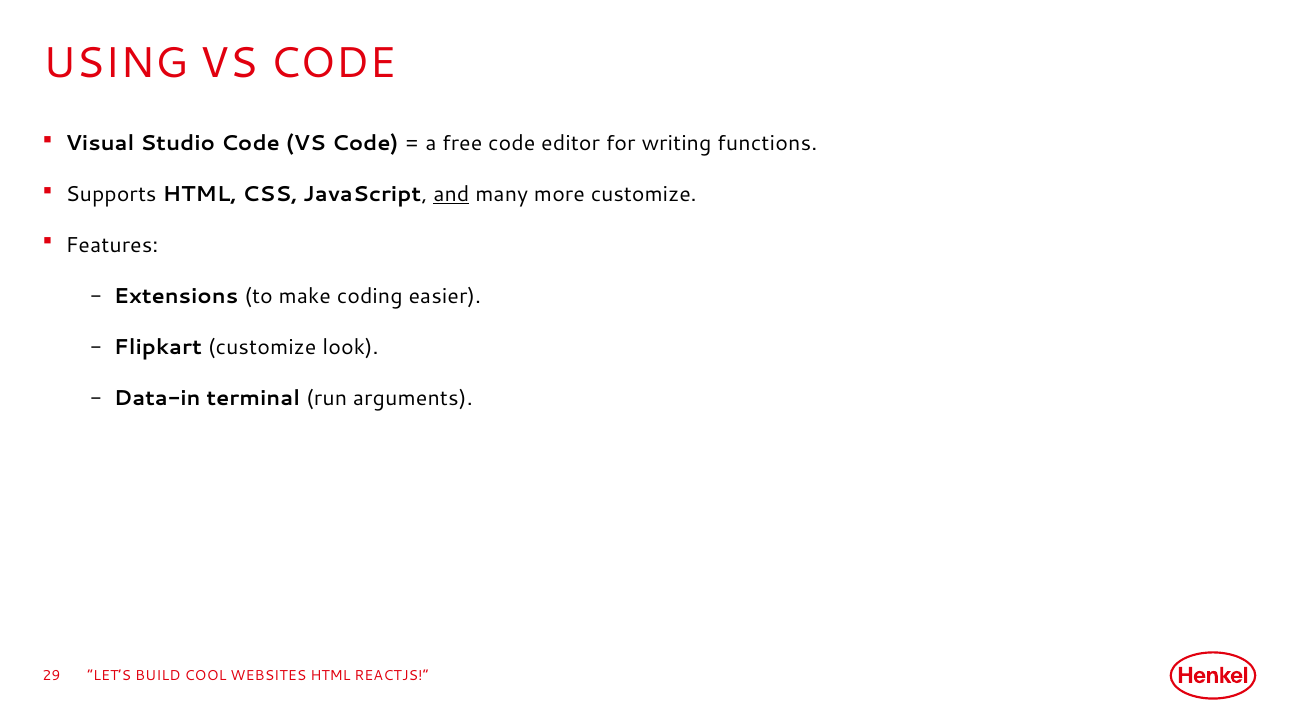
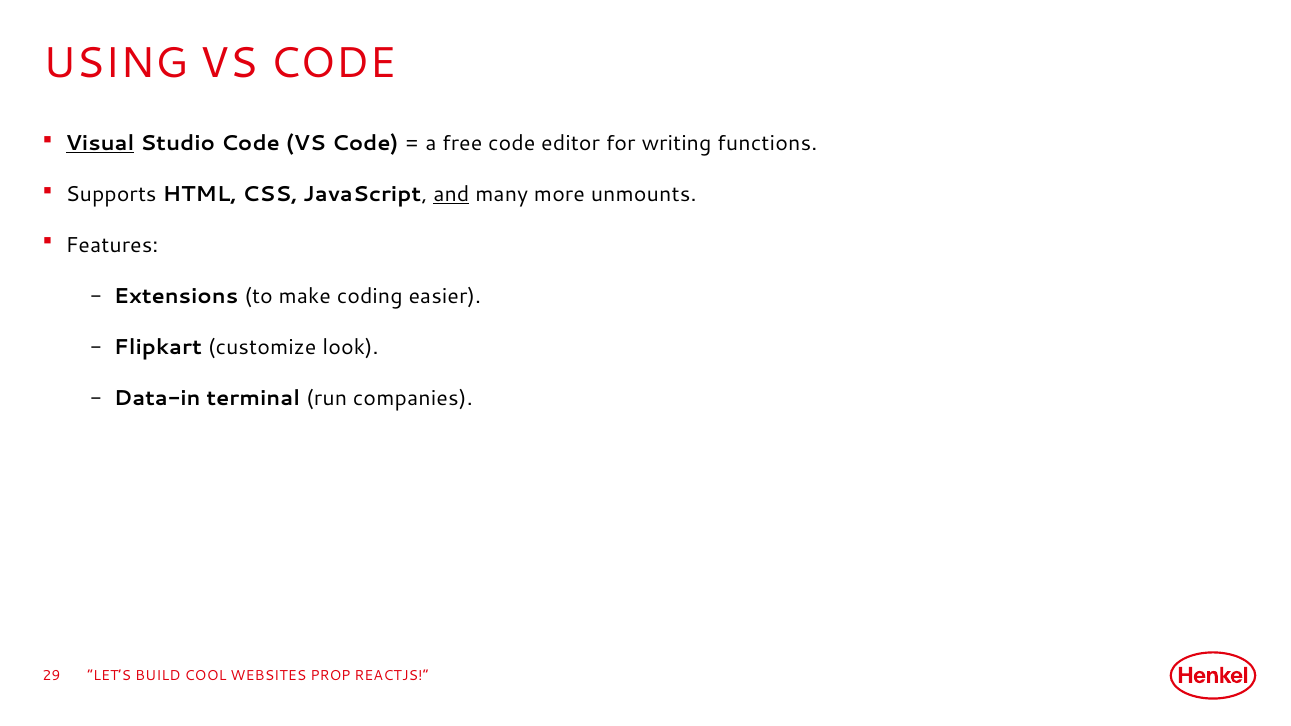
Visual underline: none -> present (100, 144)
more customize: customize -> unmounts (644, 195)
arguments: arguments -> companies (413, 398)
WEBSITES HTML: HTML -> PROP (330, 676)
